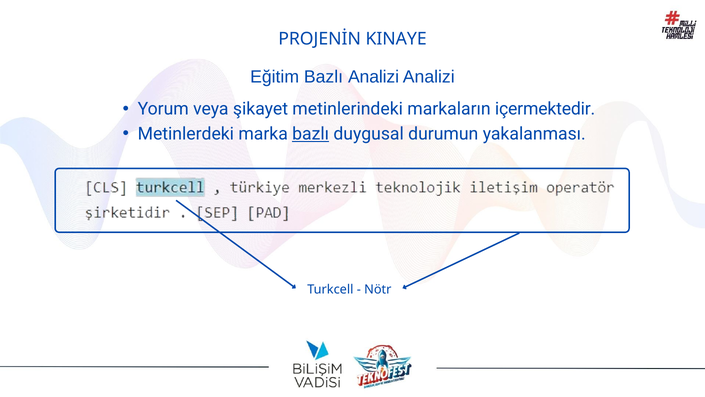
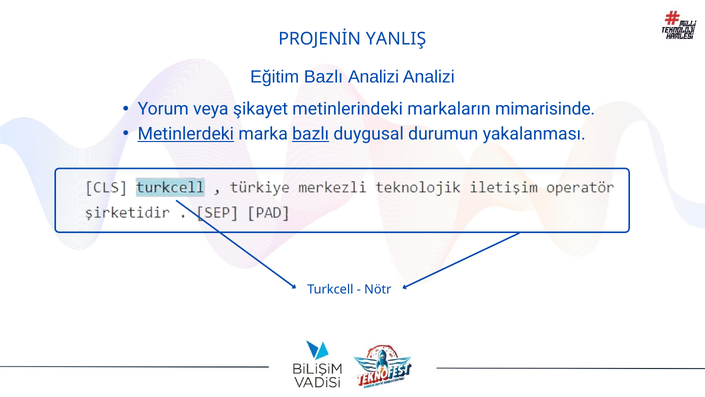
KINAYE: KINAYE -> YANLIŞ (396, 39)
içermektedir: içermektedir -> mimarisinde (545, 109)
Metinlerdeki underline: none -> present (186, 134)
